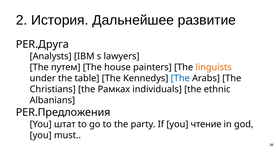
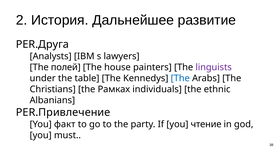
путем: путем -> полей (66, 67)
linguists colour: orange -> purple (214, 67)
PER.Предложения: PER.Предложения -> PER.Привлечение (63, 113)
штат: штат -> факт (65, 124)
